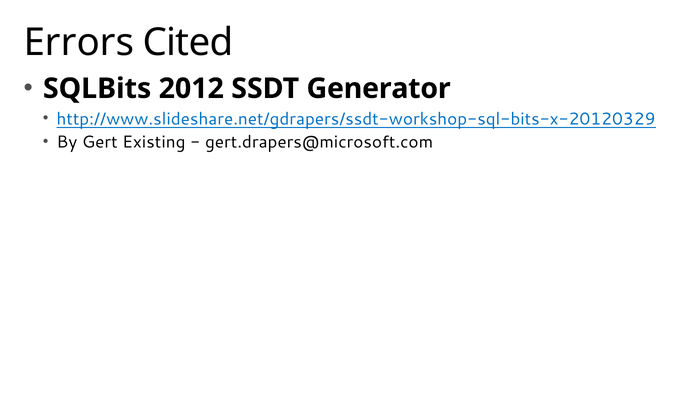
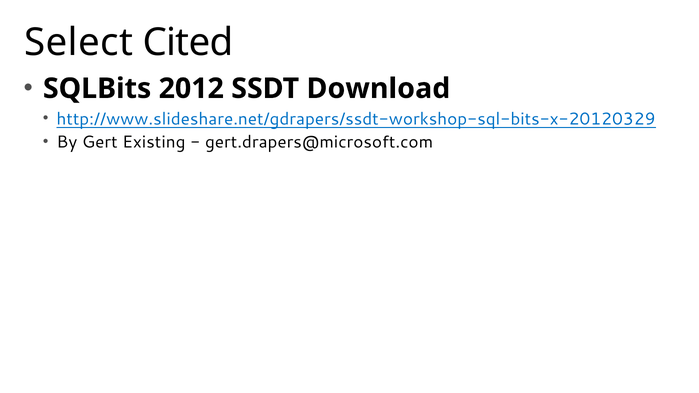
Errors: Errors -> Select (79, 42)
Generator: Generator -> Download (378, 89)
